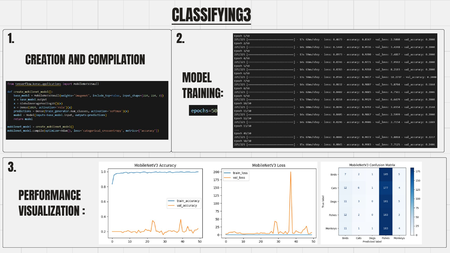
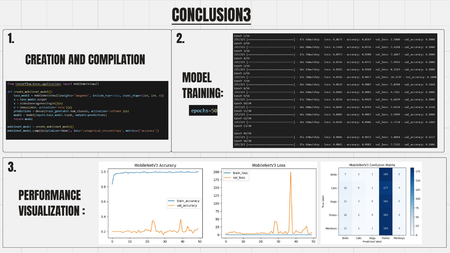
CLASSIFYING3: CLASSIFYING3 -> CONCLUSION3 (211, 16)
